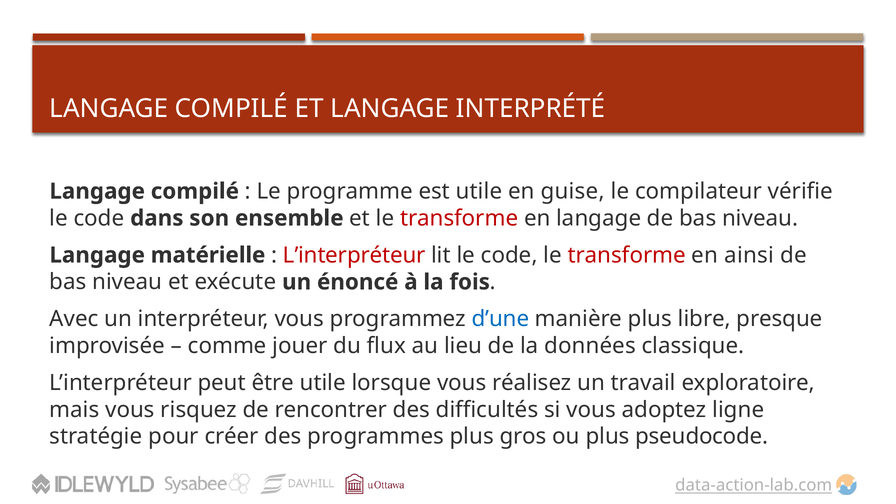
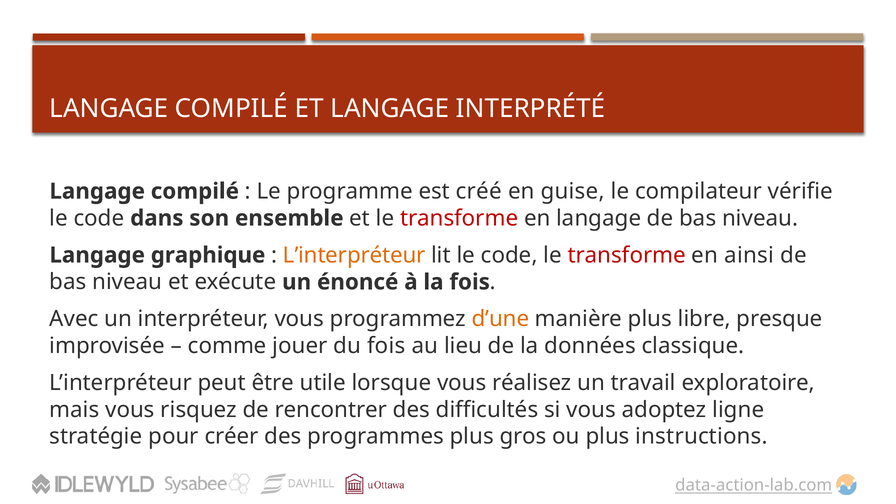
est utile: utile -> créé (479, 191)
matérielle: matérielle -> graphique (208, 255)
L’interpréteur colour: red -> orange (354, 255)
d’une colour: blue -> orange (500, 319)
du flux: flux -> fois (386, 346)
pseudocode: pseudocode -> instructions (702, 437)
